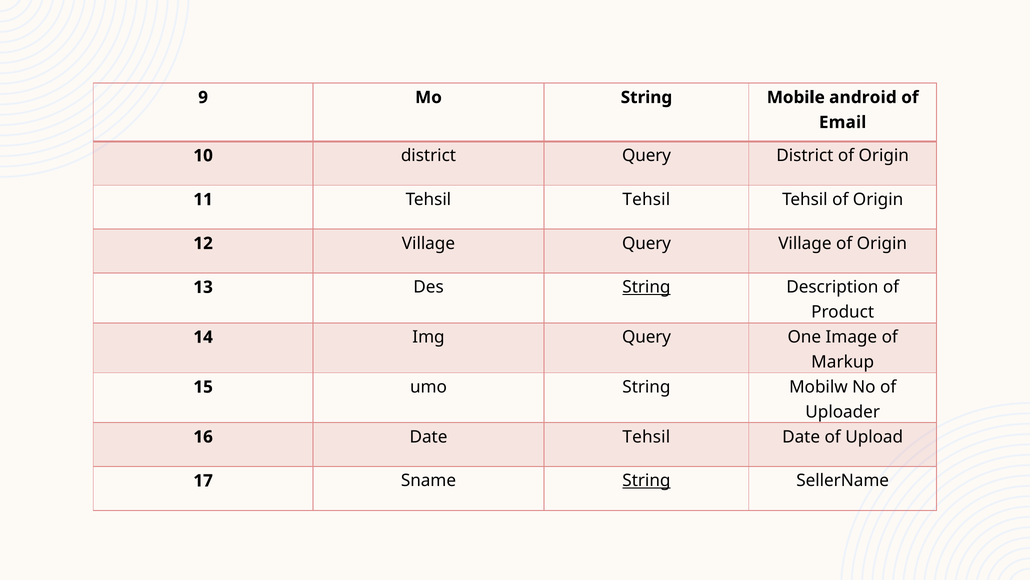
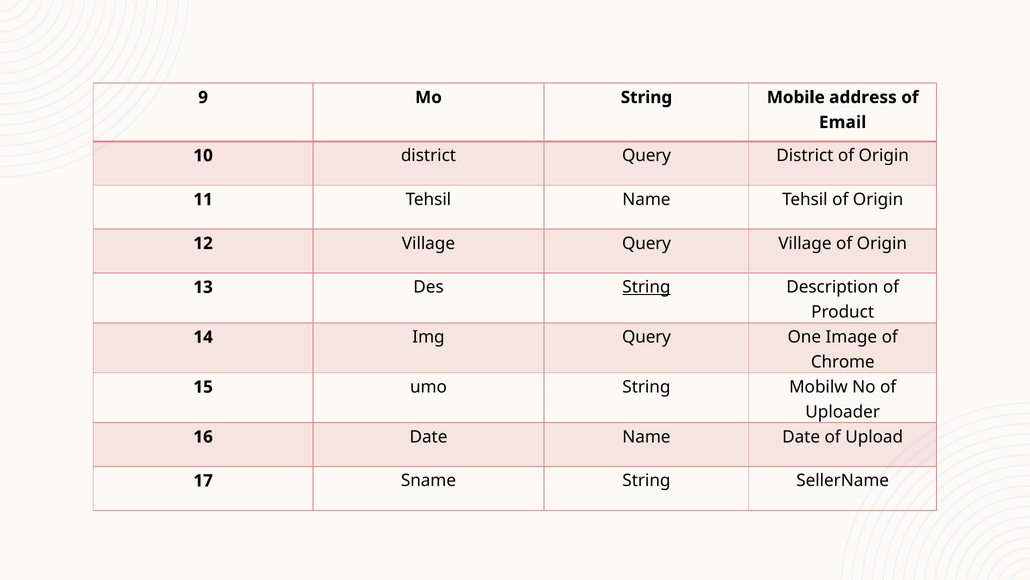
android: android -> address (863, 97)
Tehsil Tehsil: Tehsil -> Name (646, 199)
Markup: Markup -> Chrome (843, 362)
Date Tehsil: Tehsil -> Name (646, 436)
String underline: present -> none (646, 480)
